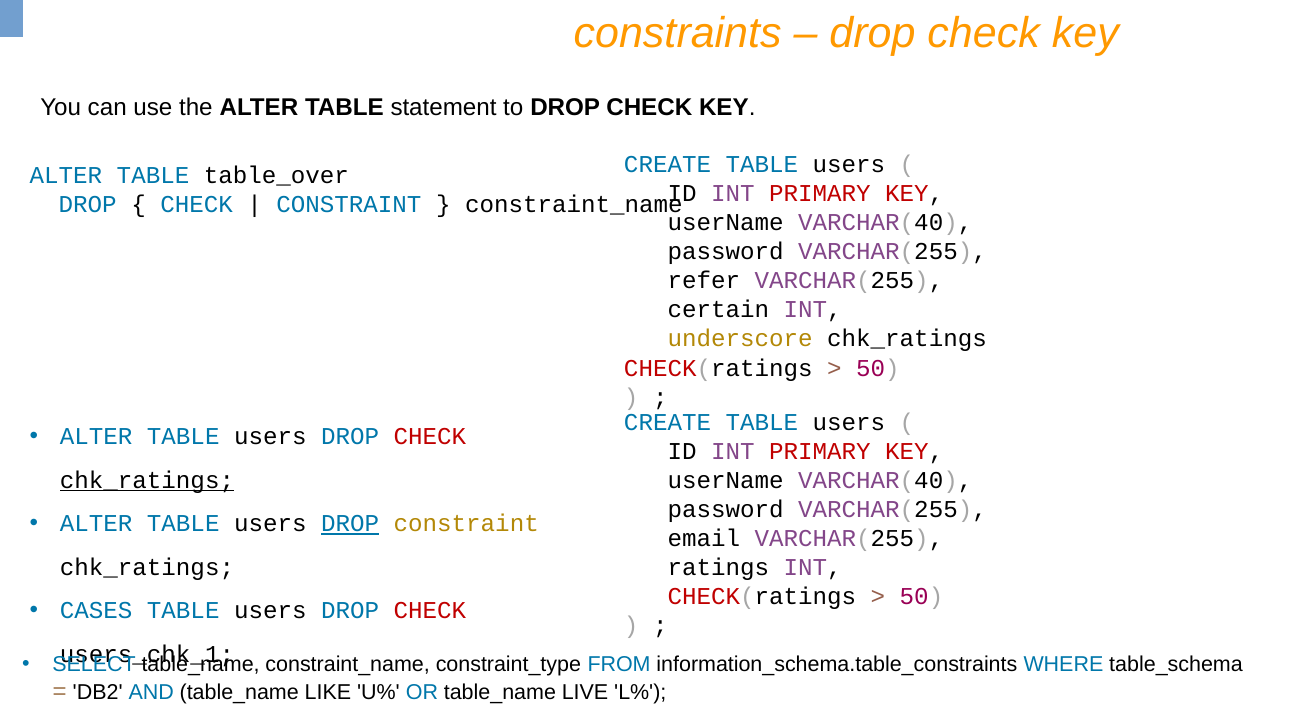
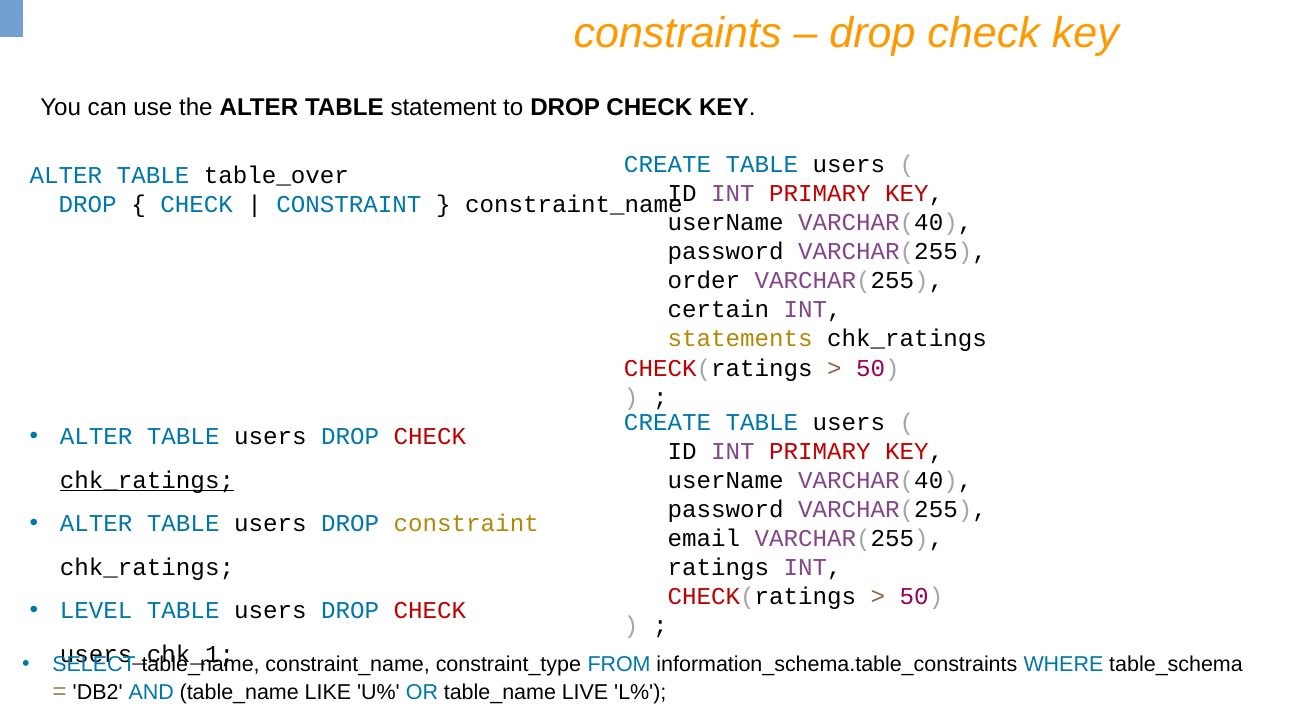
refer: refer -> order (704, 281)
underscore: underscore -> statements (740, 339)
DROP underline: present -> none (350, 523)
CASES: CASES -> LEVEL (96, 610)
